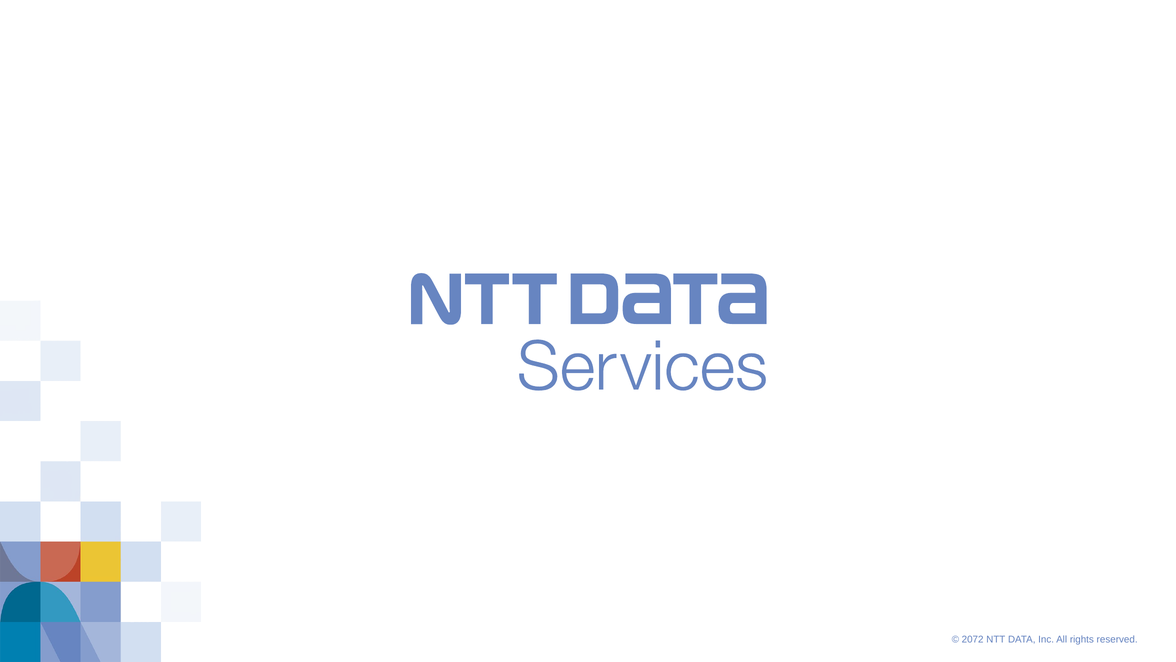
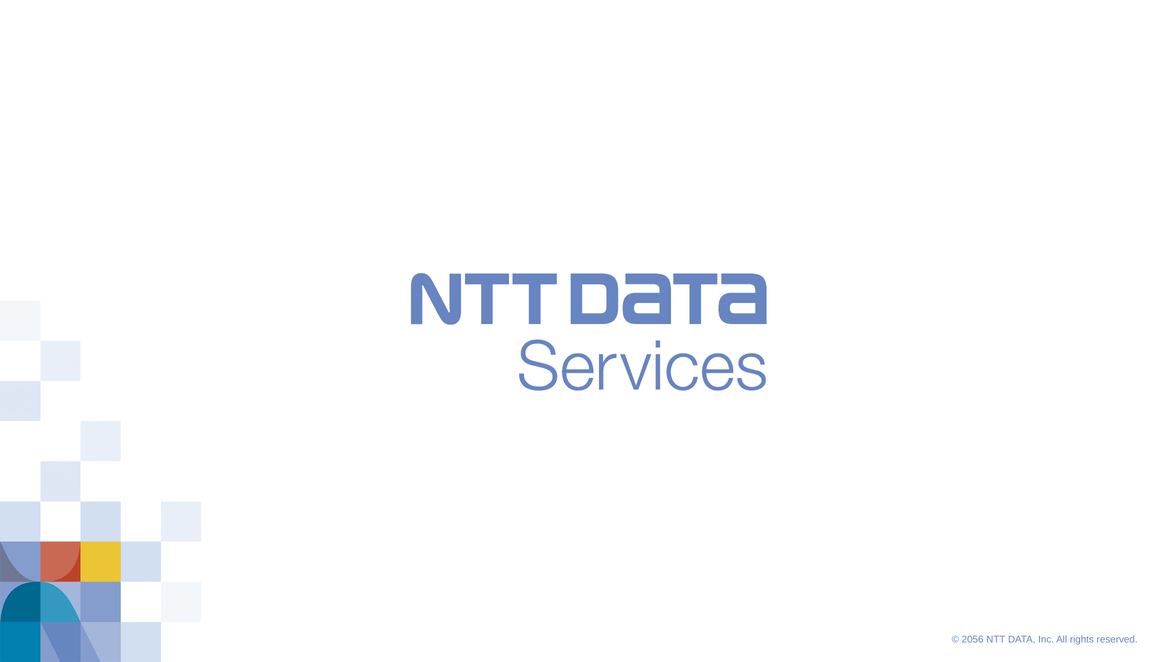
2072: 2072 -> 2056 (973, 639)
